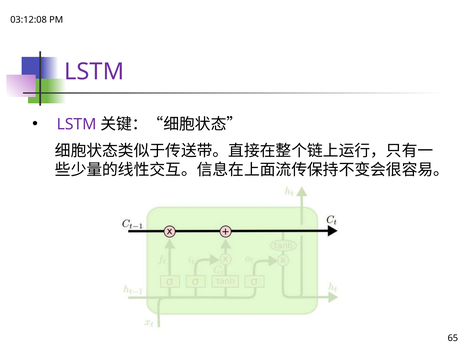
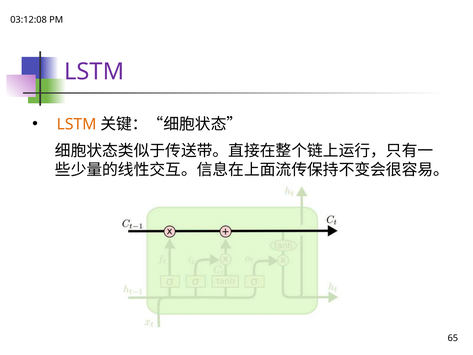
LSTM colour: purple -> orange (77, 124)
